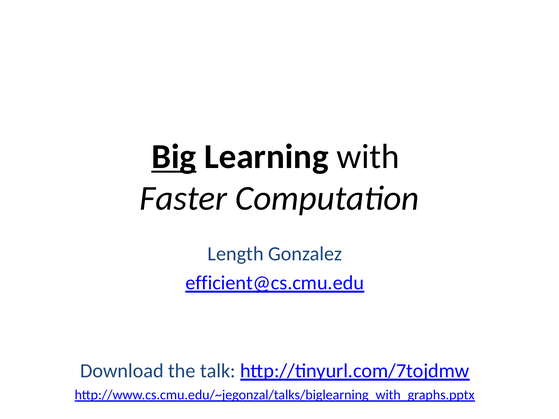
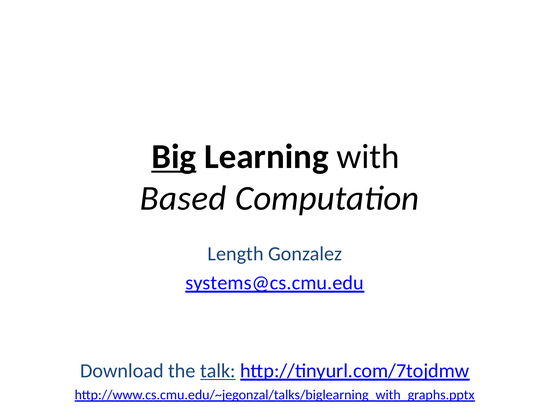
Faster: Faster -> Based (183, 199)
efficient@cs.cmu.edu: efficient@cs.cmu.edu -> systems@cs.cmu.edu (275, 283)
talk underline: none -> present (218, 371)
